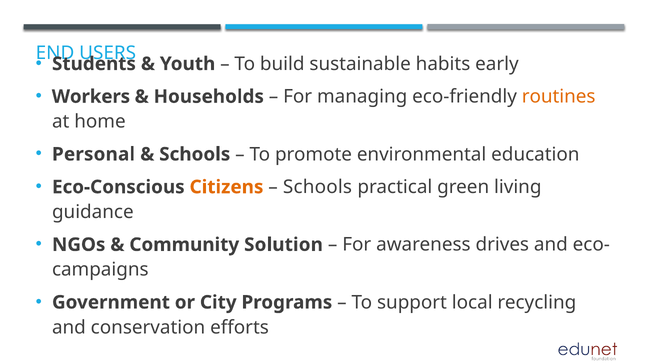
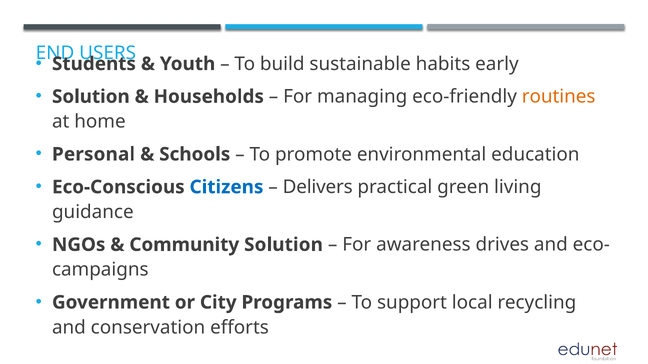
Workers: Workers -> Solution (91, 97)
Citizens colour: orange -> blue (226, 187)
Schools: Schools -> Delivers (318, 187)
